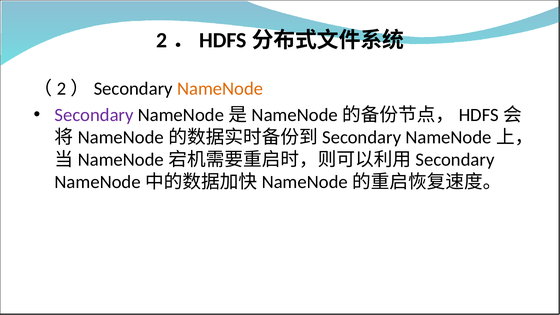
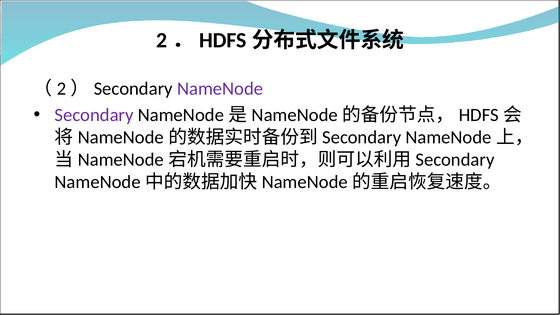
NameNode colour: orange -> purple (220, 89)
